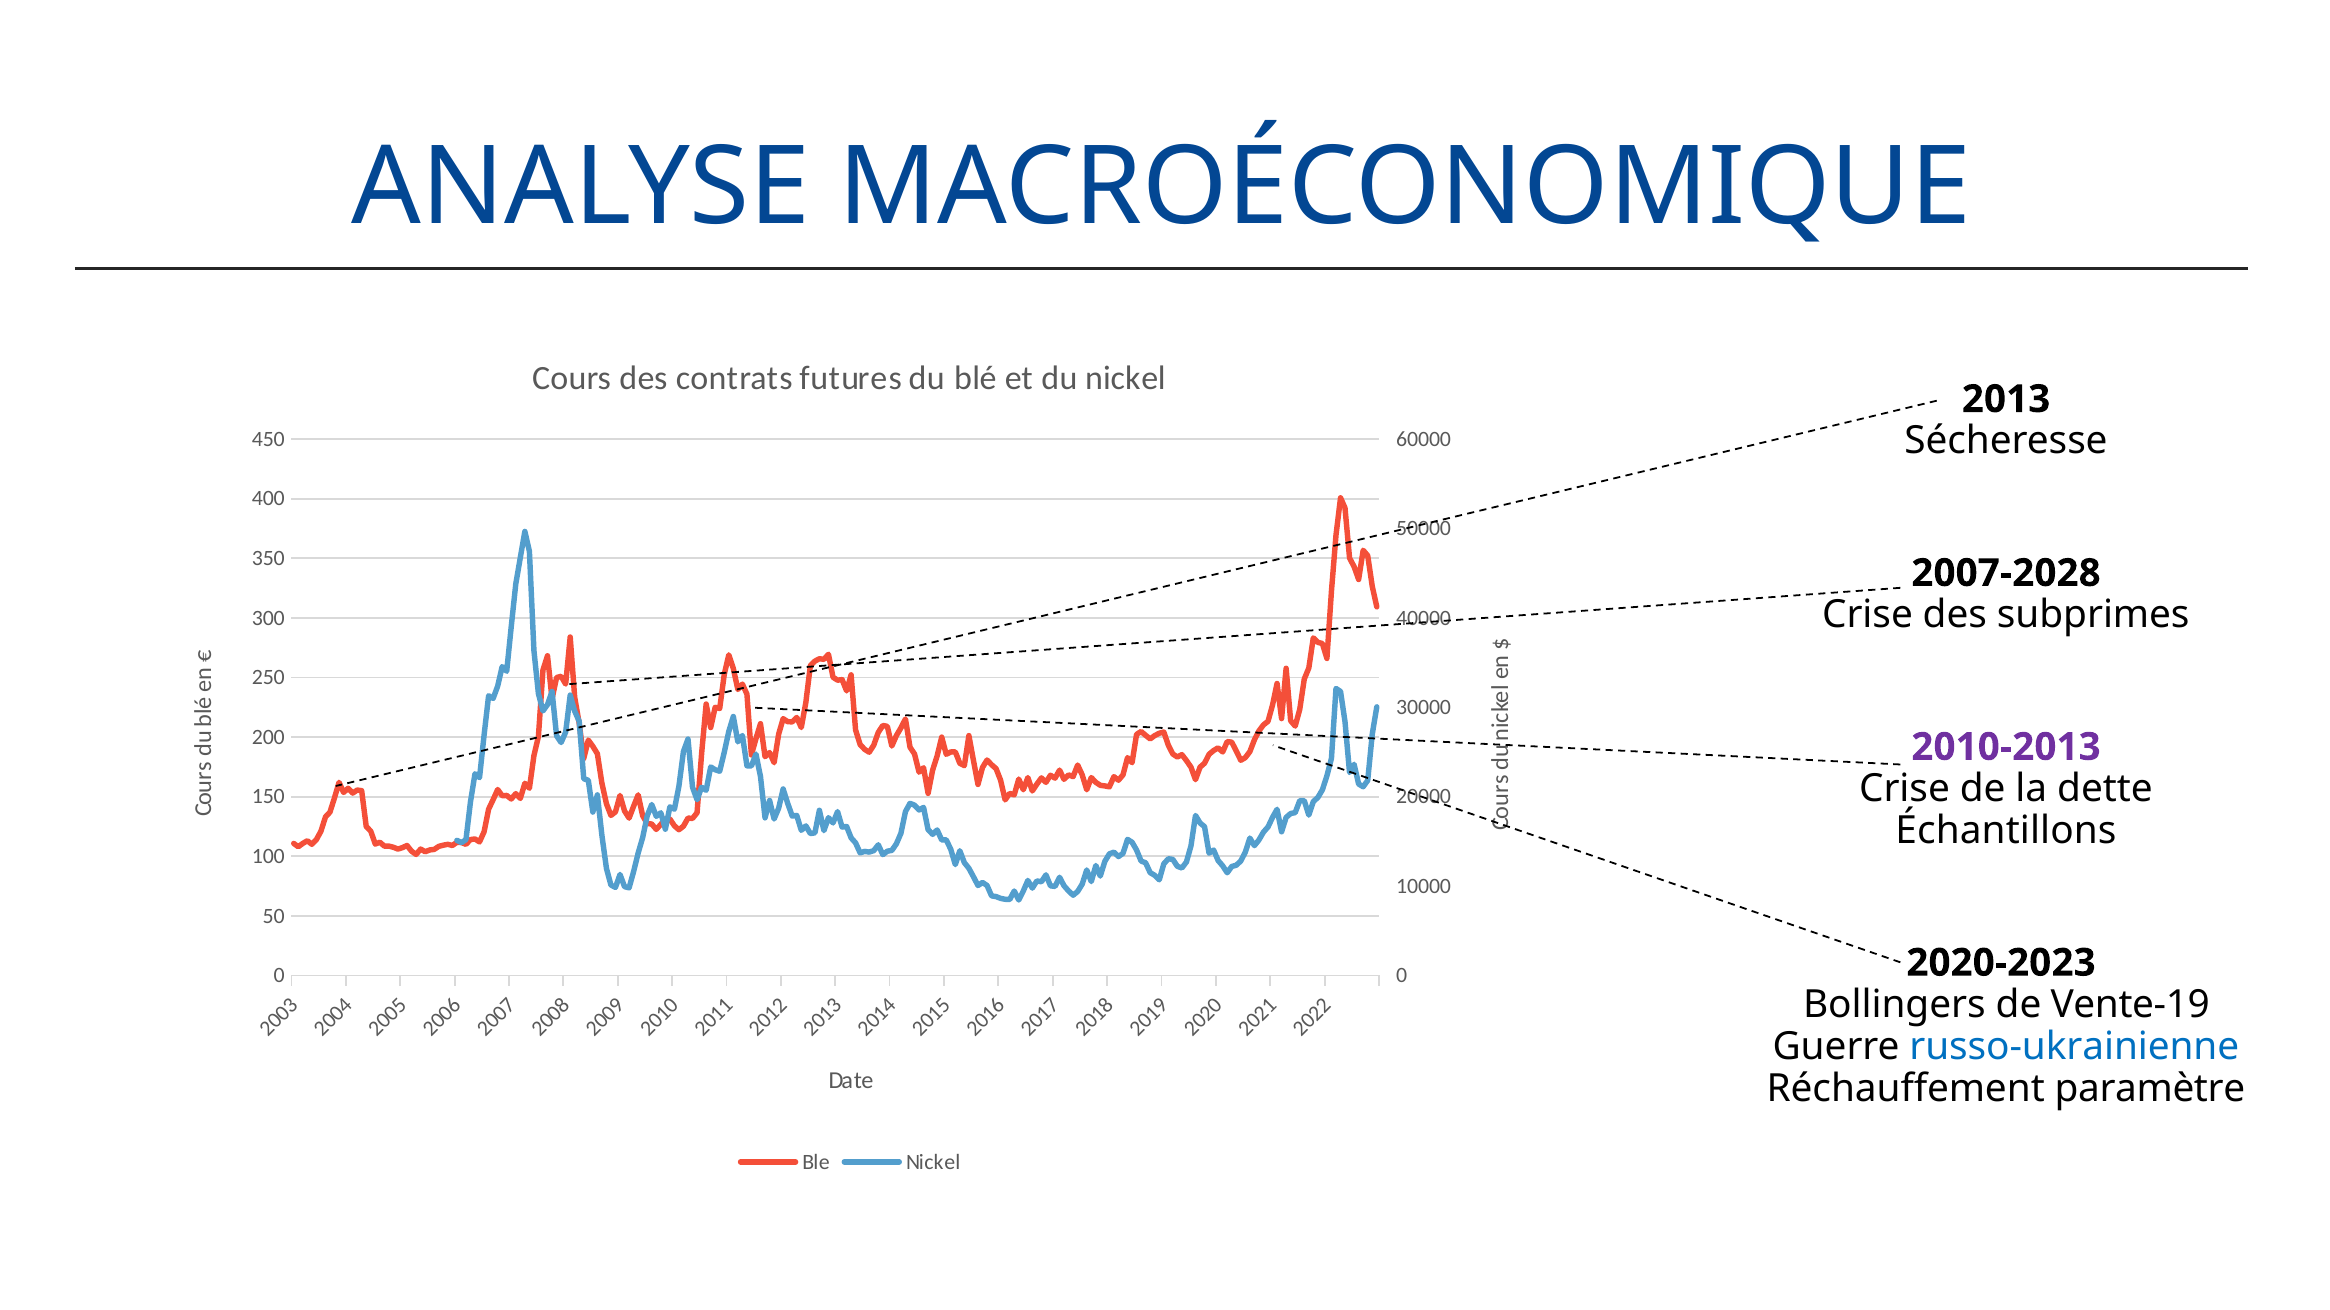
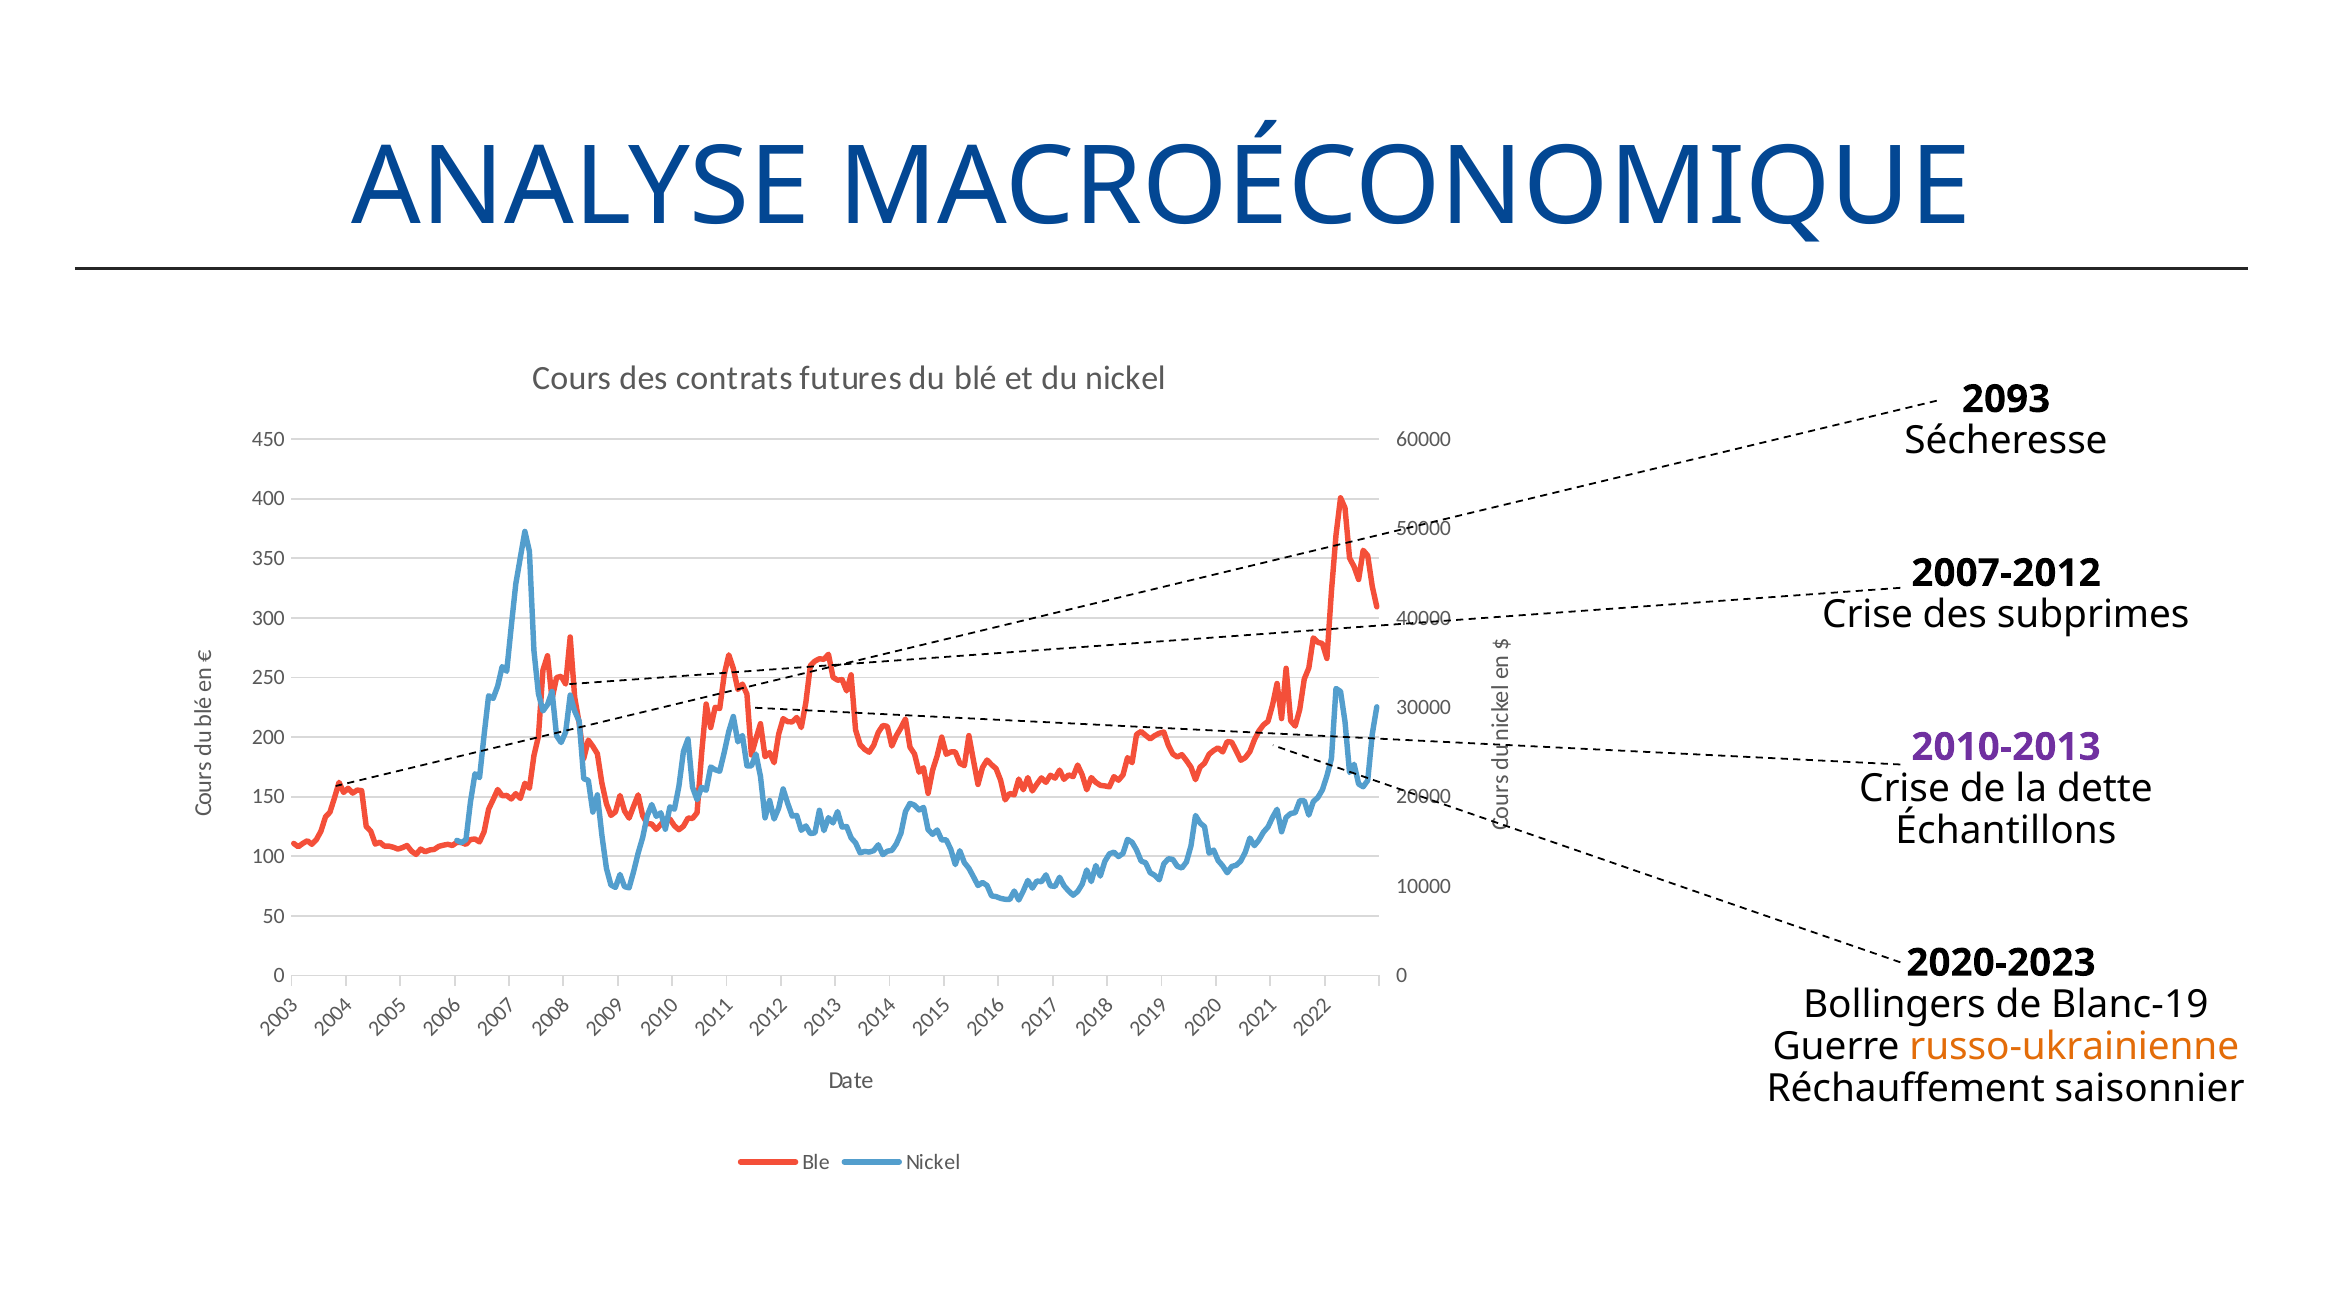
2013: 2013 -> 2093 (2006, 399)
2007-2028: 2007-2028 -> 2007-2012 (2006, 573)
Vente-19: Vente-19 -> Blanc-19 (2130, 1005)
russo-ukrainienne colour: blue -> orange (2074, 1047)
paramètre: paramètre -> saisonnier (2150, 1089)
